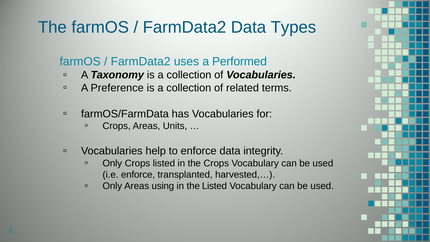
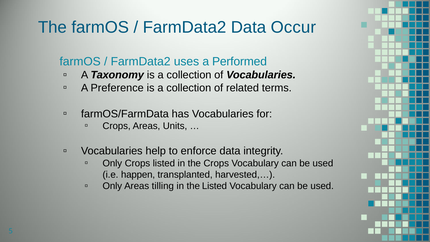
Types: Types -> Occur (293, 27)
i.e enforce: enforce -> happen (138, 175)
using: using -> tilling (163, 186)
